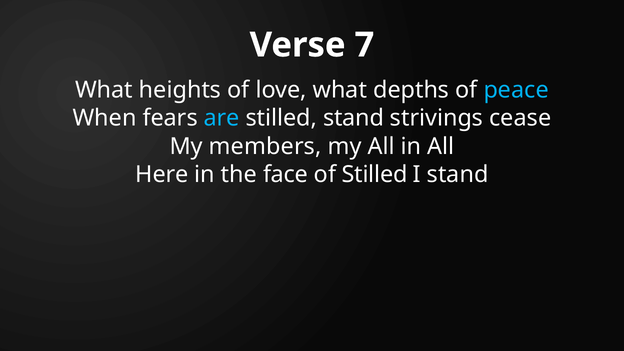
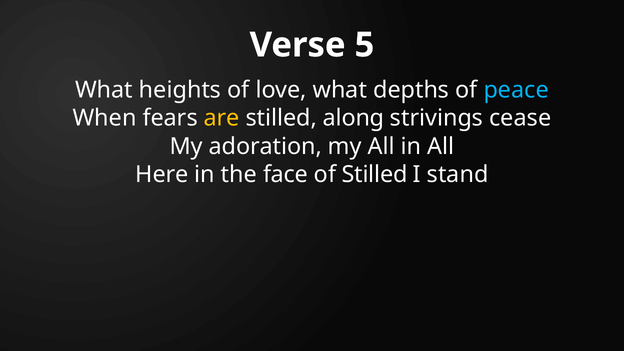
7: 7 -> 5 (364, 45)
are colour: light blue -> yellow (222, 118)
stilled stand: stand -> along (354, 118)
members: members -> adoration (265, 146)
